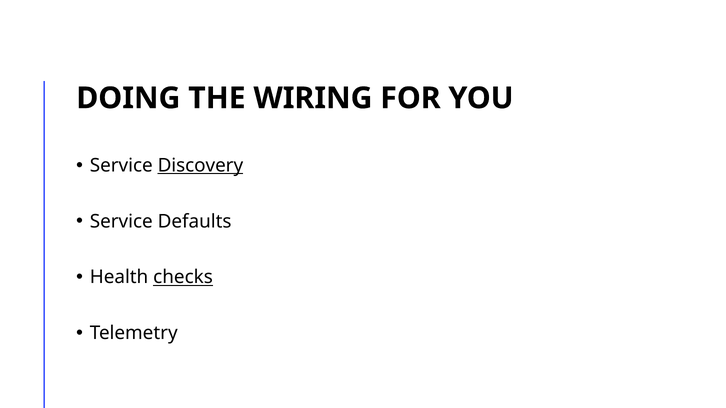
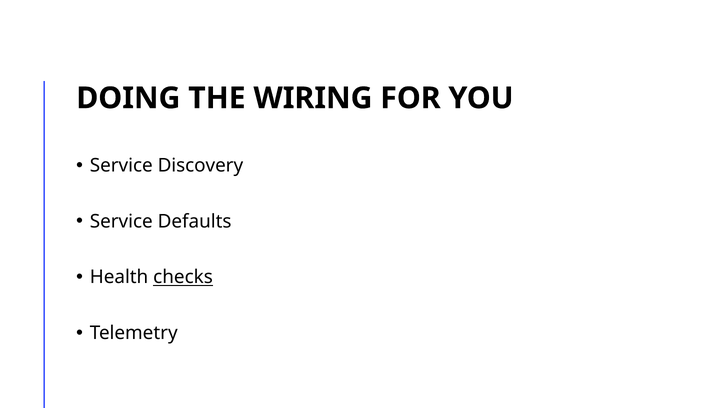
Discovery underline: present -> none (200, 166)
